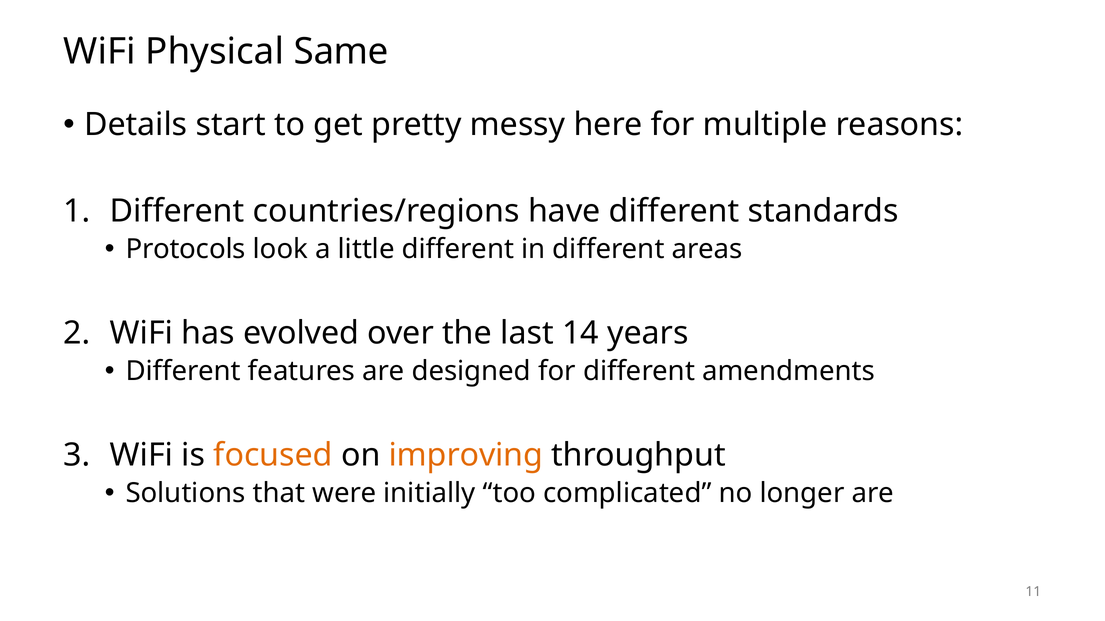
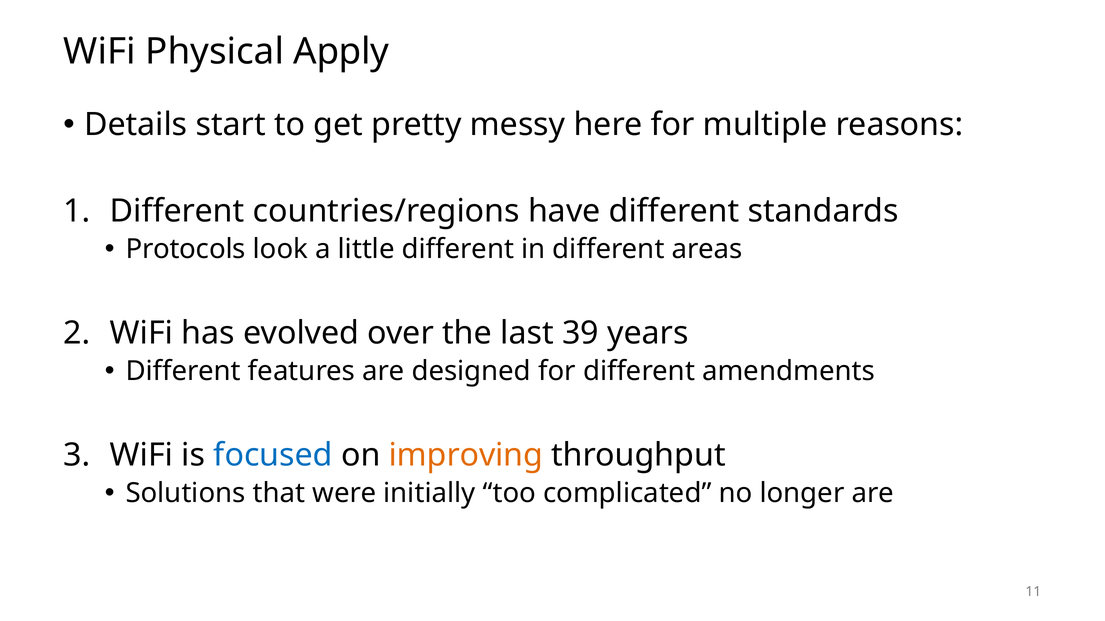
Same: Same -> Apply (341, 52)
14: 14 -> 39 (580, 334)
focused colour: orange -> blue (273, 456)
